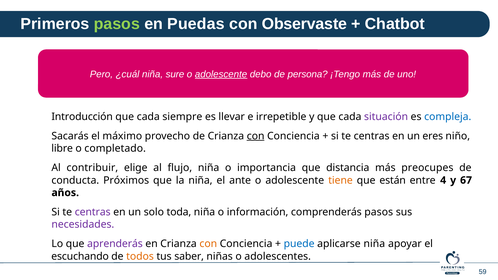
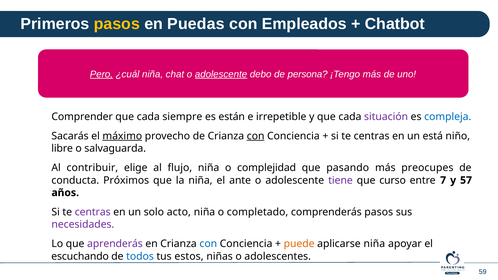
pasos colour: light green -> yellow (117, 24)
Observaste: Observaste -> Empleados (304, 24)
Pero underline: none -> present (101, 74)
sure: sure -> chat (175, 74)
Introducción: Introducción -> Comprender (82, 117)
llevar: llevar -> están (232, 117)
máximo underline: none -> present (122, 136)
eres: eres -> está (433, 136)
completado: completado -> salvaguarda (115, 149)
importancia: importancia -> complejidad (267, 168)
distancia: distancia -> pasando (348, 168)
tiene colour: orange -> purple (341, 180)
están: están -> curso (393, 180)
4: 4 -> 7 (443, 180)
67: 67 -> 57 (466, 180)
toda: toda -> acto (179, 212)
información: información -> completado (258, 212)
con colour: orange -> blue (208, 244)
puede colour: blue -> orange (299, 244)
todos colour: orange -> blue (140, 256)
saber: saber -> estos (189, 256)
